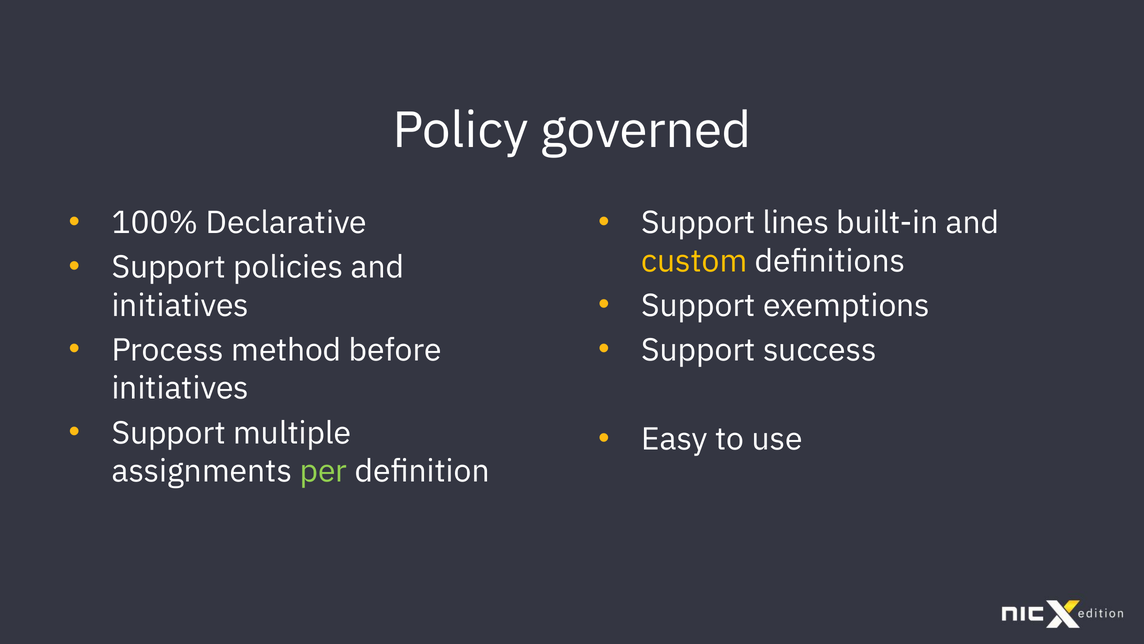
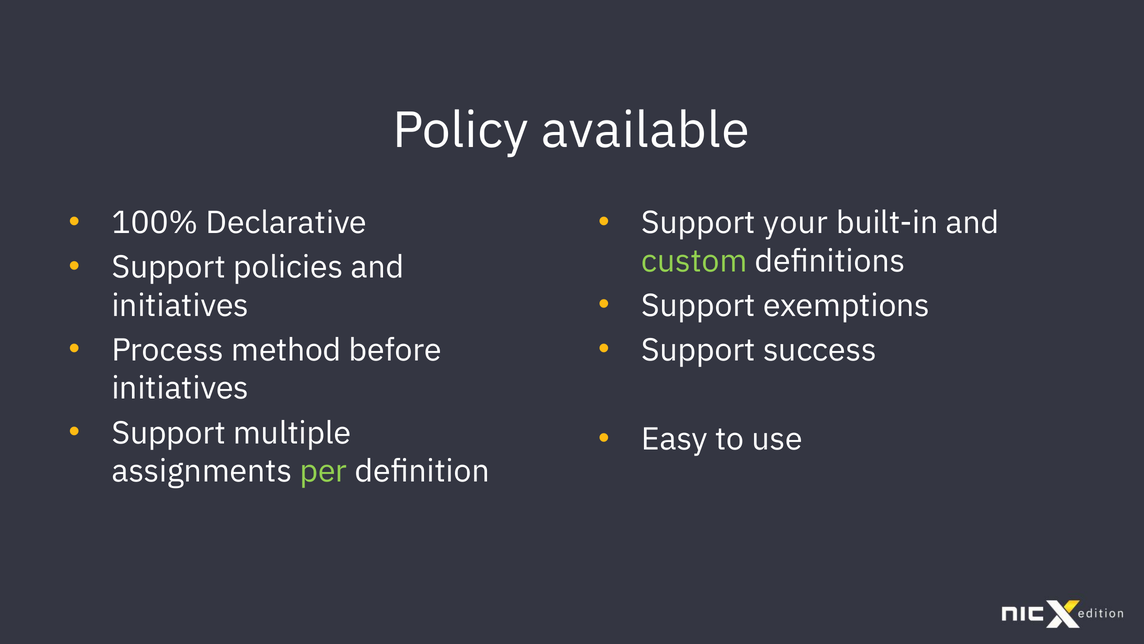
governed: governed -> available (645, 130)
lines: lines -> your (796, 223)
custom colour: yellow -> light green (694, 261)
